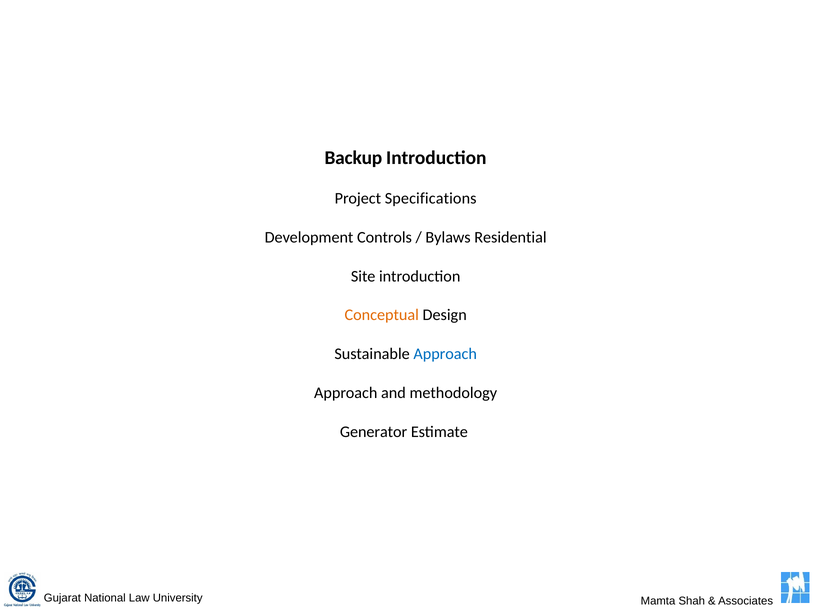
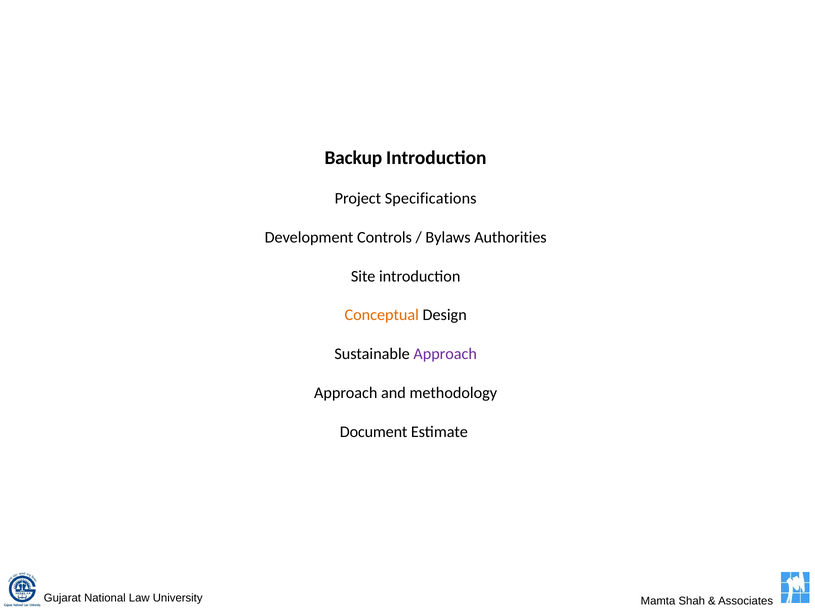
Residential: Residential -> Authorities (510, 237)
Approach colour: blue -> purple (445, 354)
Generator: Generator -> Document (374, 431)
